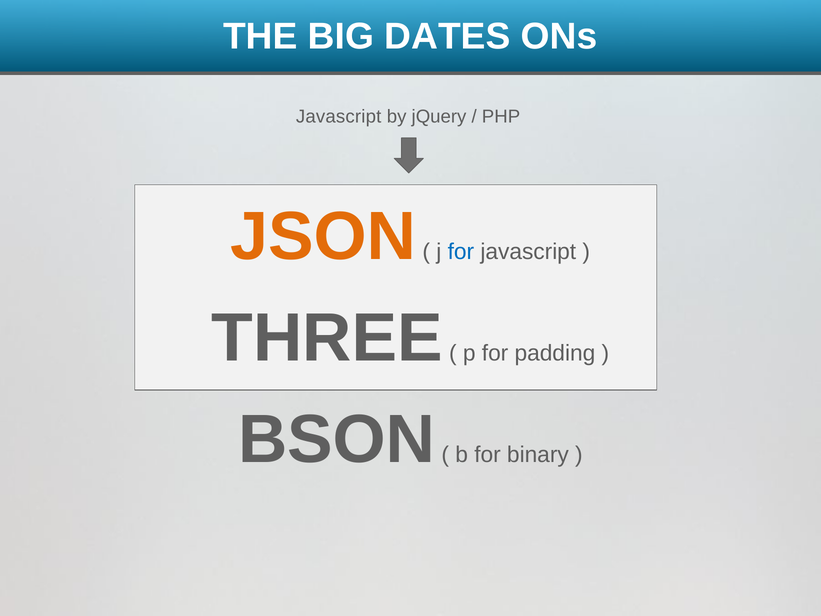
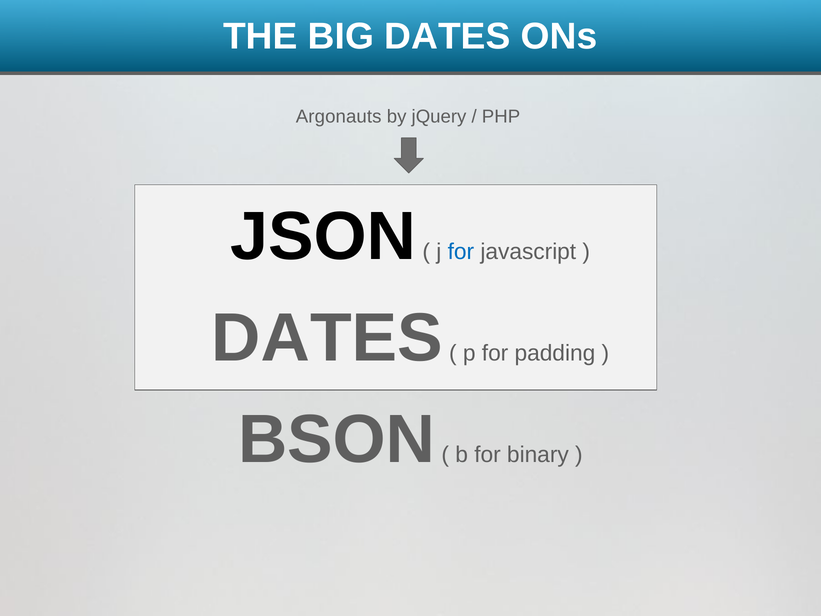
Javascript: Javascript -> Argonauts (339, 117)
JSON colour: orange -> black (323, 237)
THREE: THREE -> DATES (327, 338)
